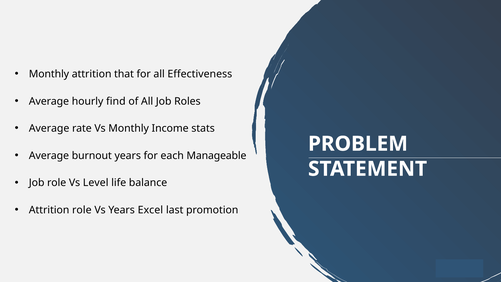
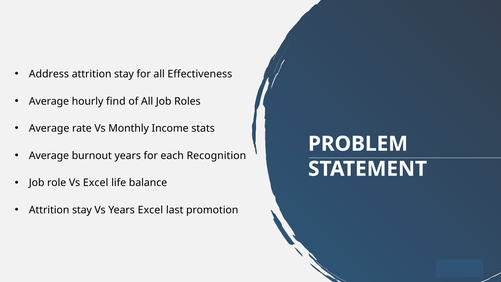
Monthly: Monthly -> Address (49, 74)
that: that -> stay (124, 74)
Manageable: Manageable -> Recognition (216, 156)
Vs Level: Level -> Excel (96, 183)
role: role -> stay (82, 210)
